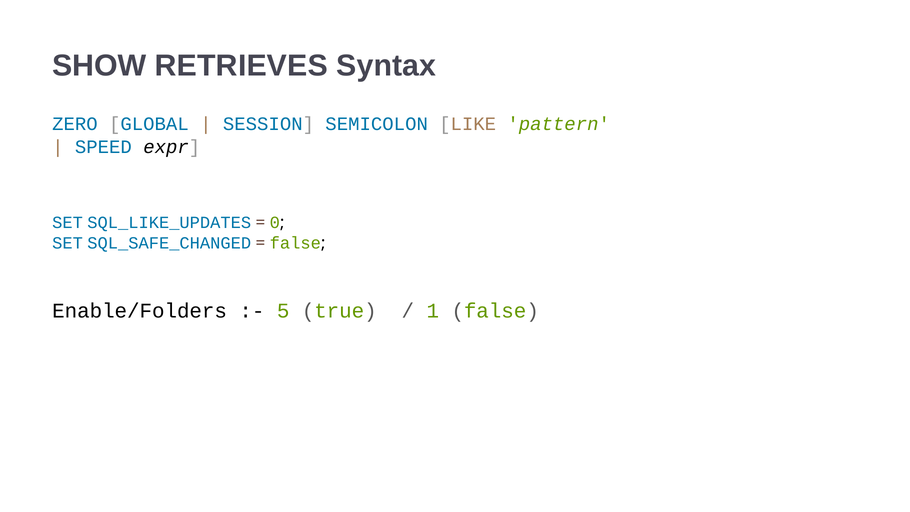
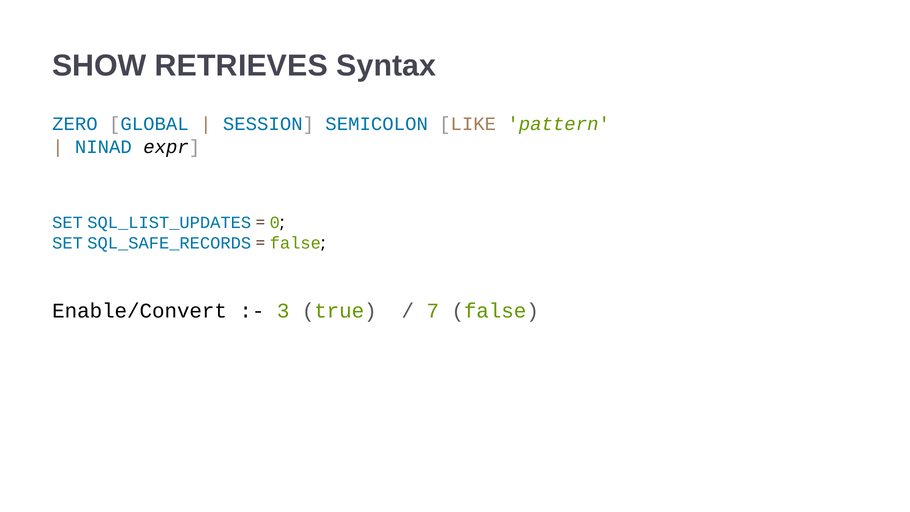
SPEED: SPEED -> NINAD (103, 147)
SQL_LIKE_UPDATES: SQL_LIKE_UPDATES -> SQL_LIST_UPDATES (169, 222)
SQL_SAFE_CHANGED: SQL_SAFE_CHANGED -> SQL_SAFE_RECORDS (169, 243)
Enable/Folders: Enable/Folders -> Enable/Convert (140, 311)
5: 5 -> 3 (283, 311)
1: 1 -> 7 (433, 311)
